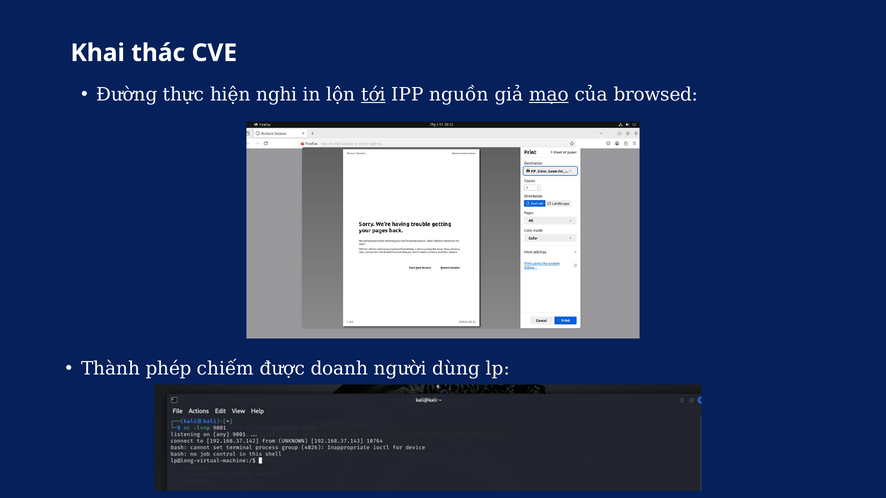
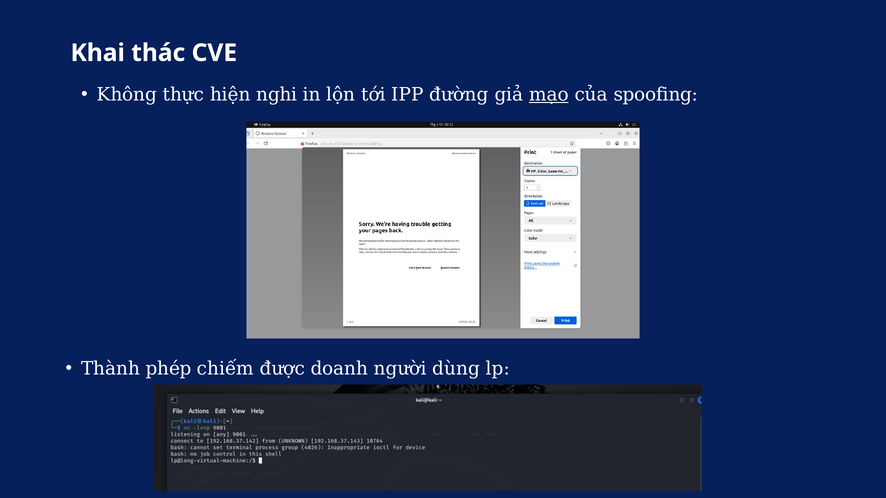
Đường: Đường -> Không (127, 95)
tới underline: present -> none (373, 95)
nguồn: nguồn -> đường (459, 95)
browsed: browsed -> spoofing (656, 95)
